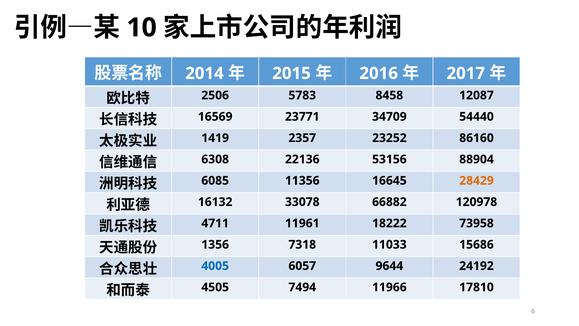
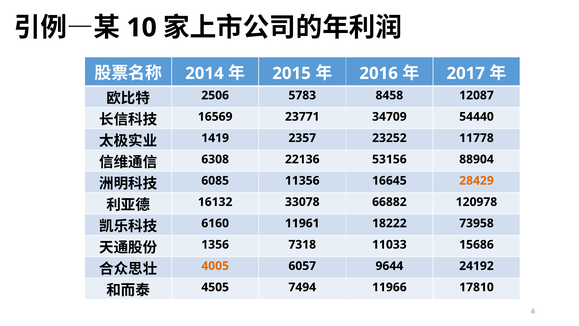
86160: 86160 -> 11778 (476, 138)
4711: 4711 -> 6160 (215, 223)
4005 colour: blue -> orange (215, 266)
